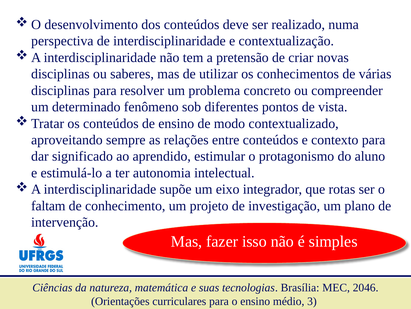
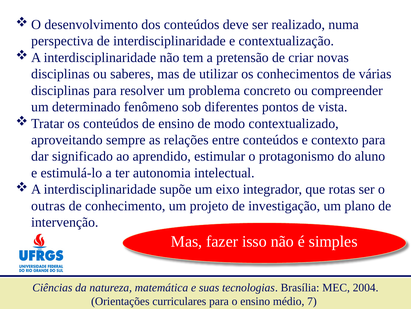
faltam: faltam -> outras (48, 205)
2046: 2046 -> 2004 (366, 287)
3: 3 -> 7 (312, 301)
